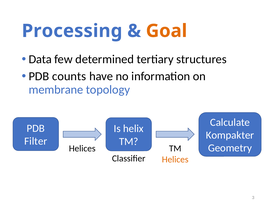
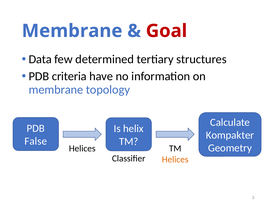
Processing: Processing -> Membrane (72, 31)
Goal colour: orange -> red (166, 31)
counts: counts -> criteria (69, 76)
Filter: Filter -> False (36, 141)
